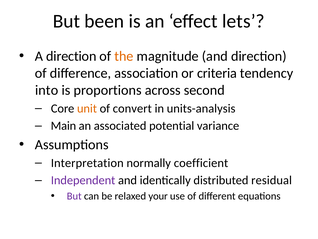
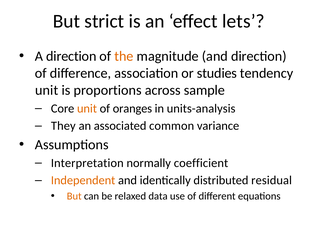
been: been -> strict (104, 21)
criteria: criteria -> studies (217, 73)
into: into -> unit (47, 90)
second: second -> sample (204, 90)
convert: convert -> oranges (132, 108)
Main: Main -> They (63, 126)
potential: potential -> common (172, 126)
Independent colour: purple -> orange (83, 180)
But colour: purple -> orange (74, 196)
your: your -> data (158, 196)
